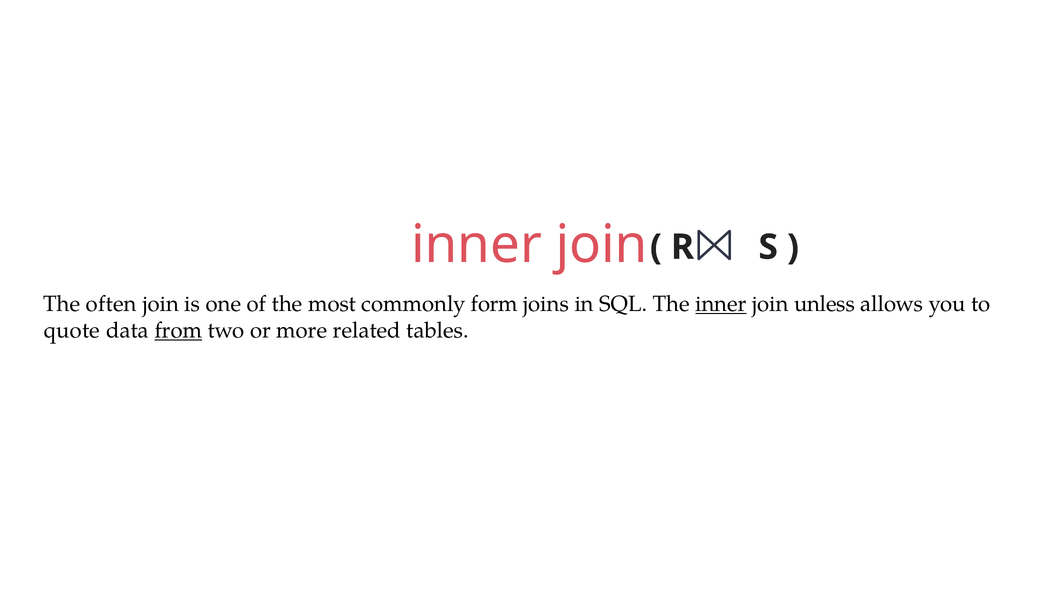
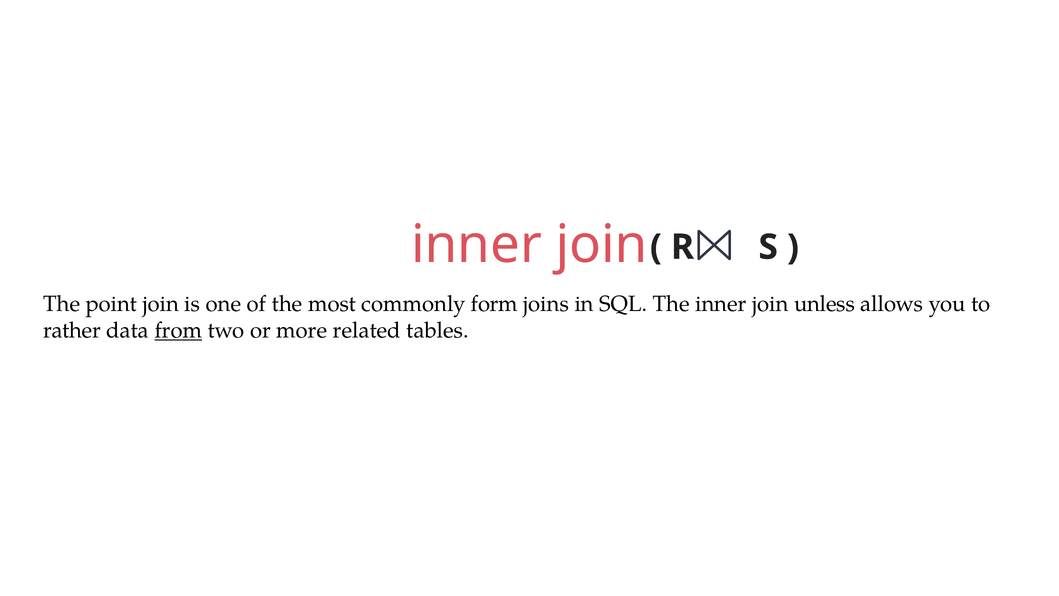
often: often -> point (111, 304)
inner underline: present -> none (721, 304)
quote: quote -> rather (72, 330)
